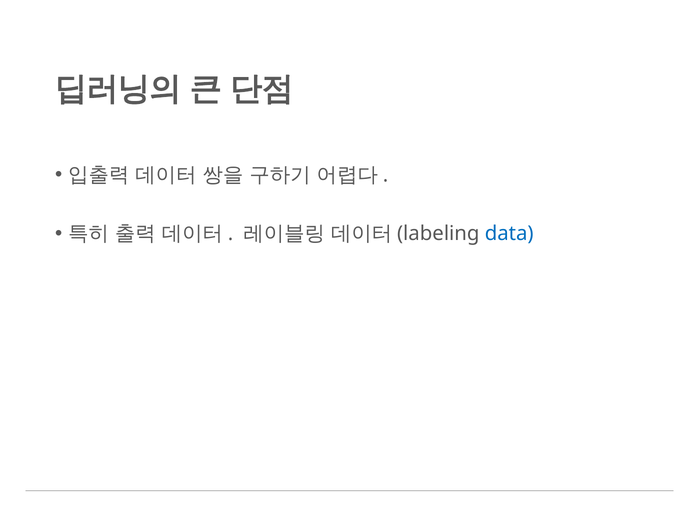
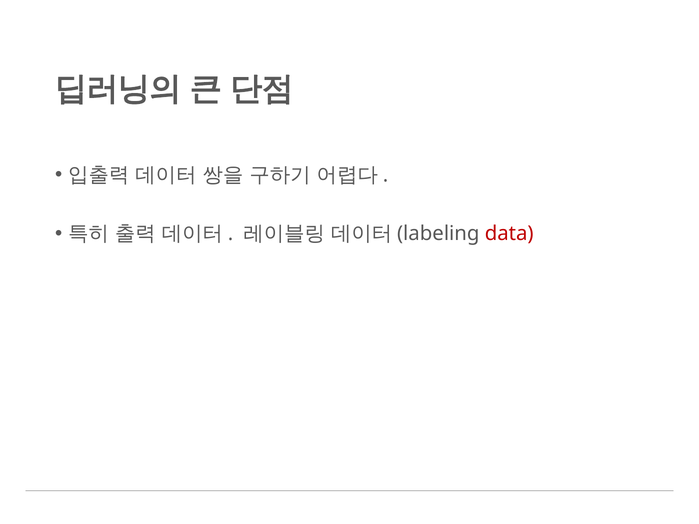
data colour: blue -> red (509, 234)
